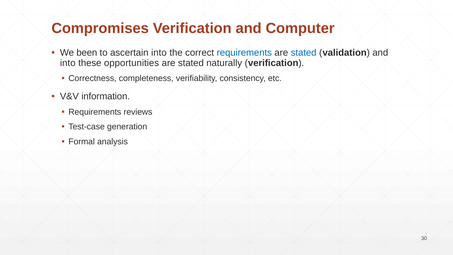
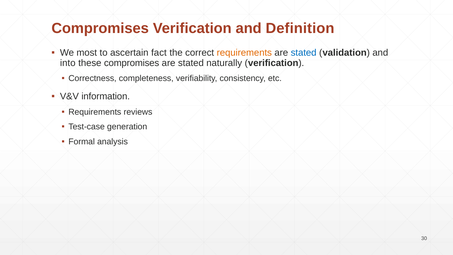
Computer: Computer -> Definition (300, 28)
been: been -> most (87, 53)
ascertain into: into -> fact (159, 53)
requirements colour: blue -> orange (244, 53)
these opportunities: opportunities -> compromises (132, 63)
